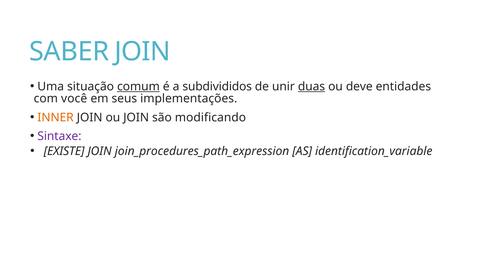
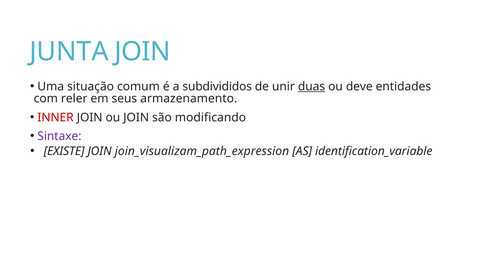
SABER: SABER -> JUNTA (69, 51)
comum underline: present -> none (138, 86)
você: você -> reler (74, 99)
implementações: implementações -> armazenamento (189, 99)
INNER colour: orange -> red (56, 117)
join_procedures_path_expression: join_procedures_path_expression -> join_visualizam_path_expression (202, 151)
